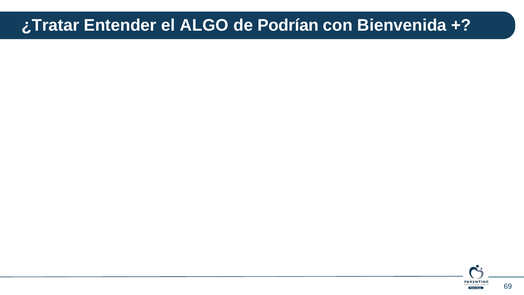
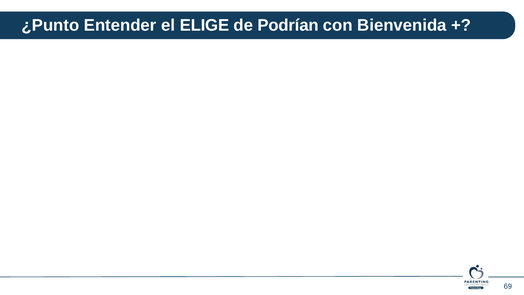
¿Tratar: ¿Tratar -> ¿Punto (50, 25)
ALGO: ALGO -> ELIGE (204, 25)
